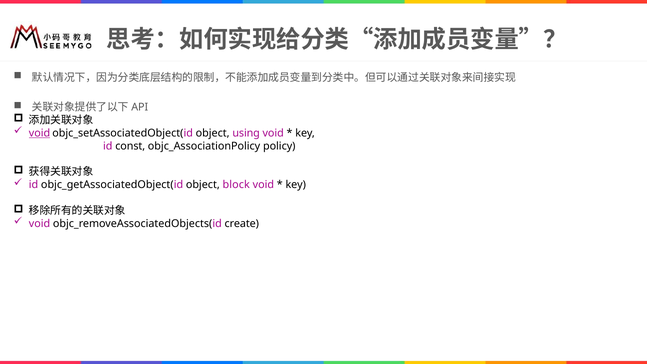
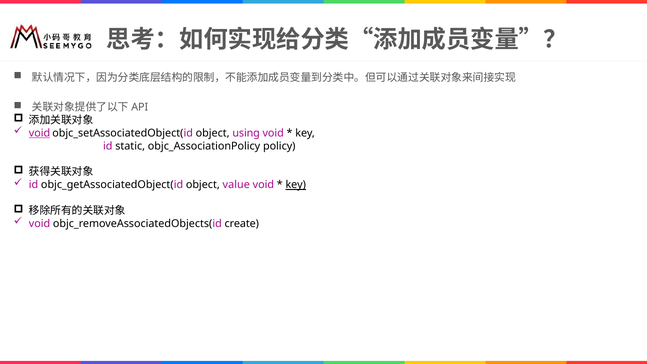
const: const -> static (130, 146)
block: block -> value (236, 185)
key underline: none -> present (296, 185)
